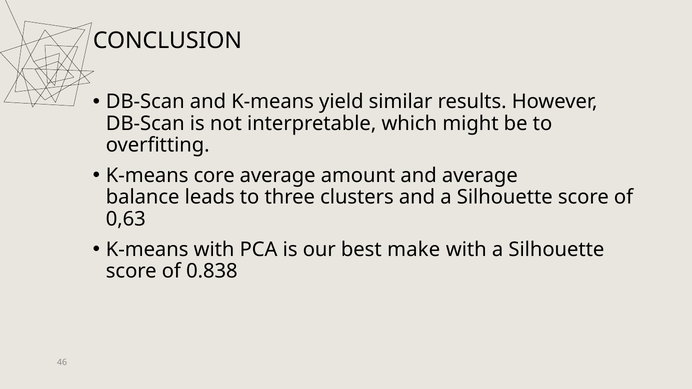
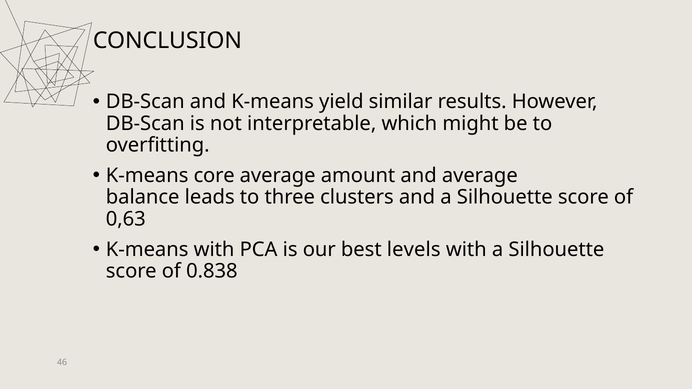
make: make -> levels (414, 250)
